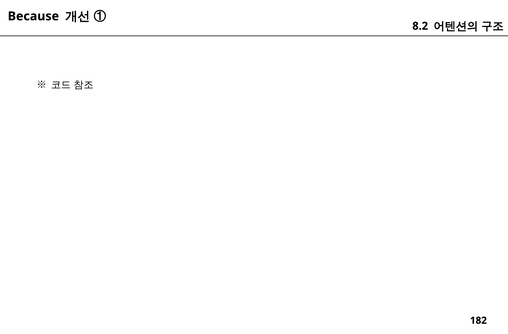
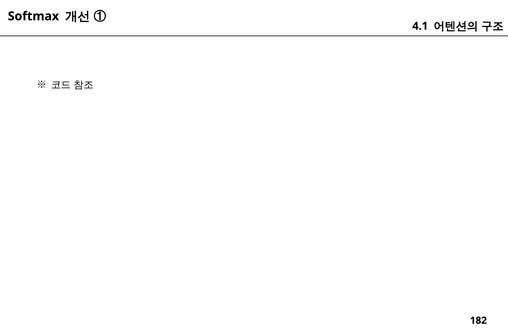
Because: Because -> Softmax (33, 16)
8.2: 8.2 -> 4.1 (420, 26)
